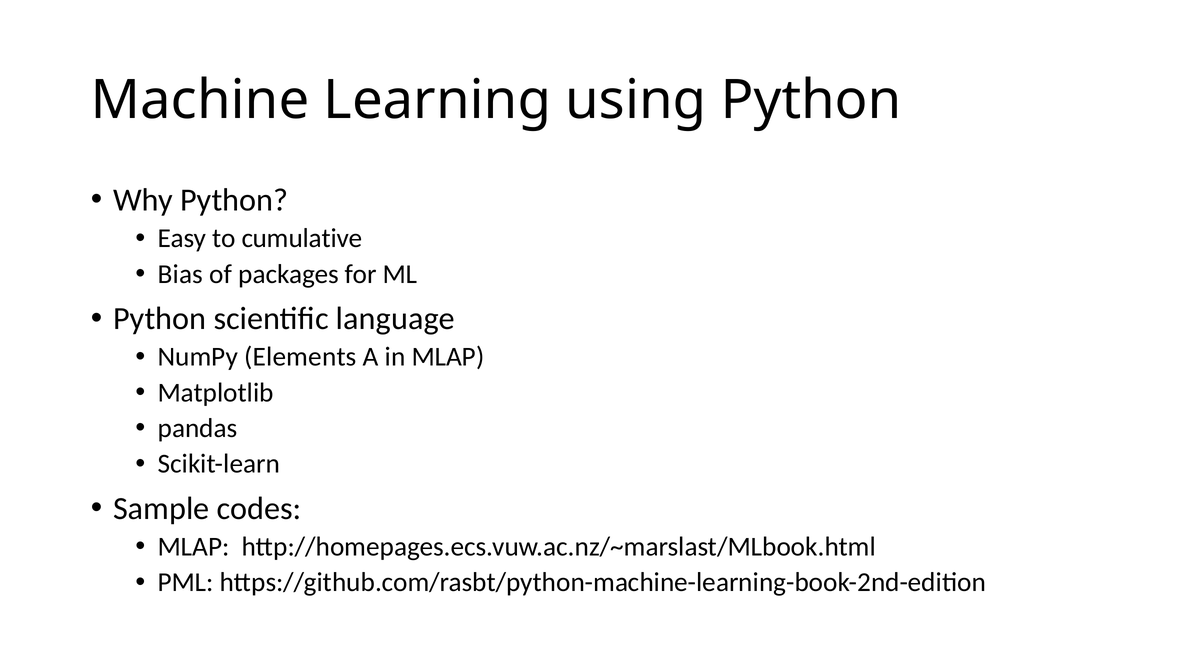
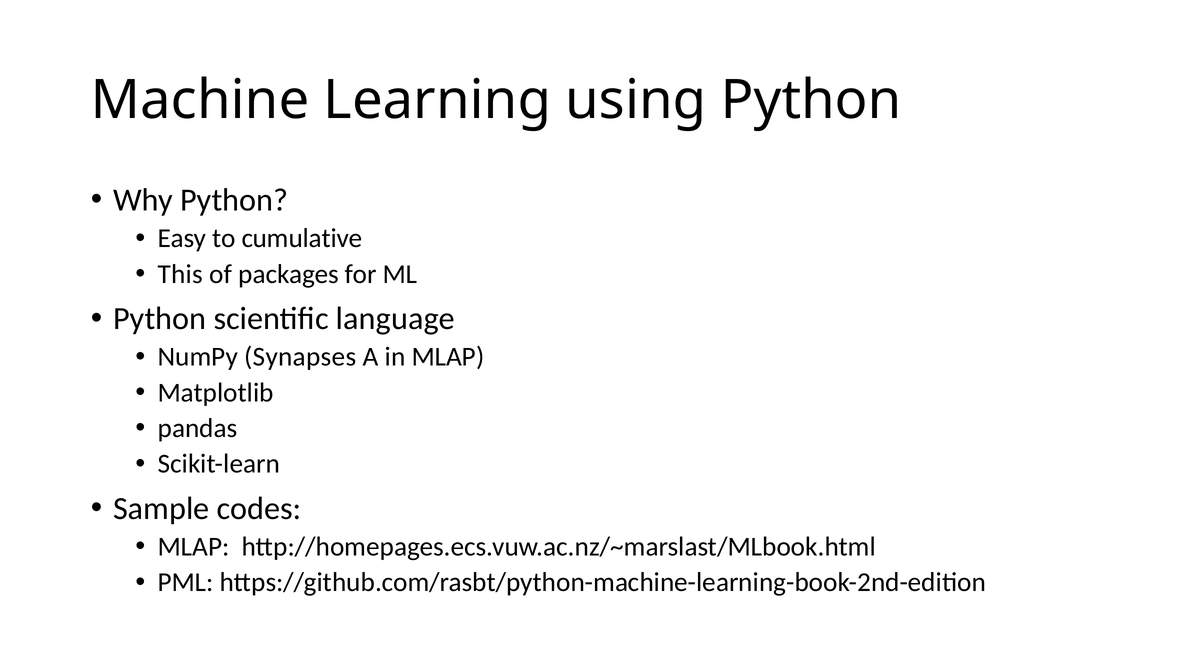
Bias: Bias -> This (180, 274)
Elements: Elements -> Synapses (300, 357)
